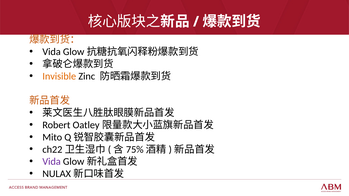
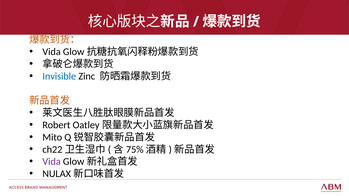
Invisible colour: orange -> blue (59, 76)
